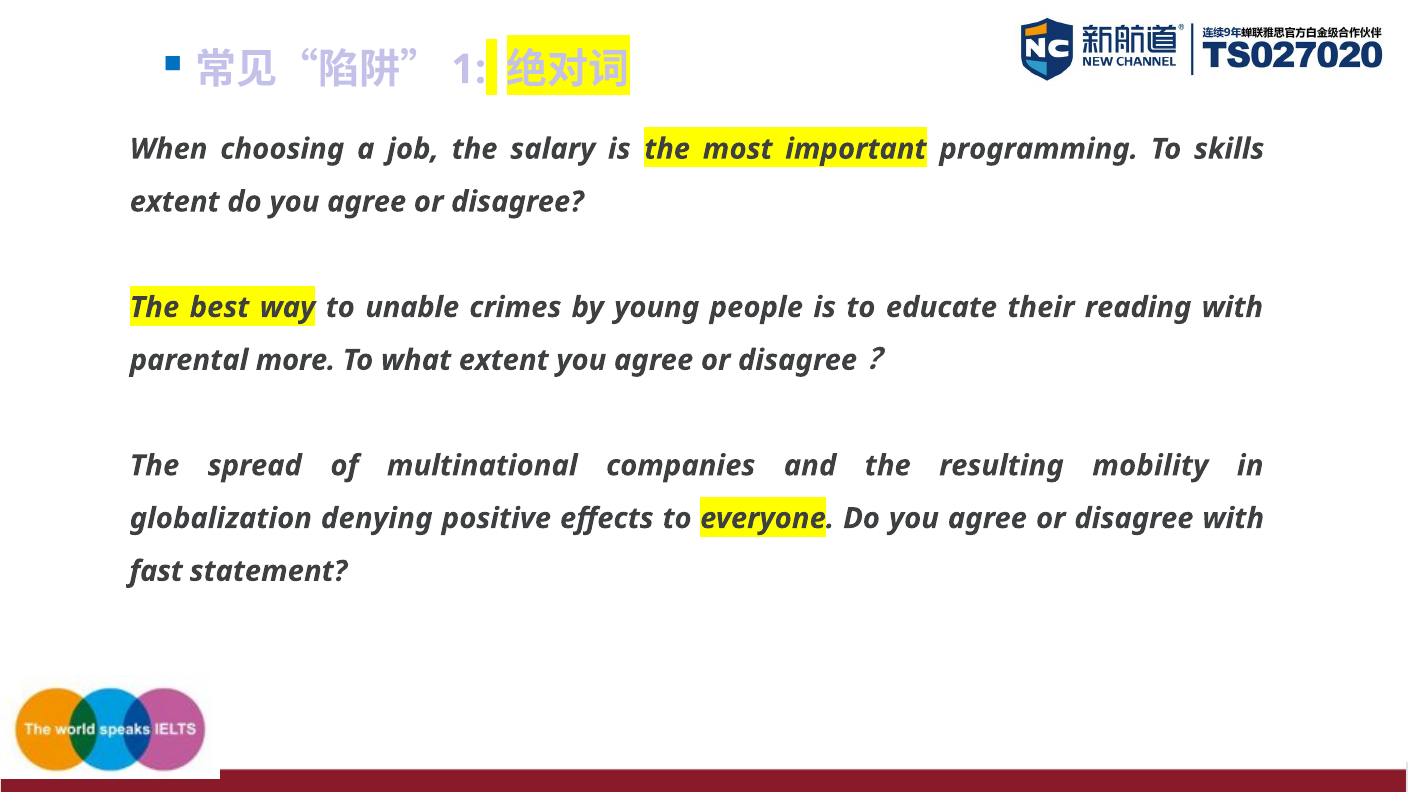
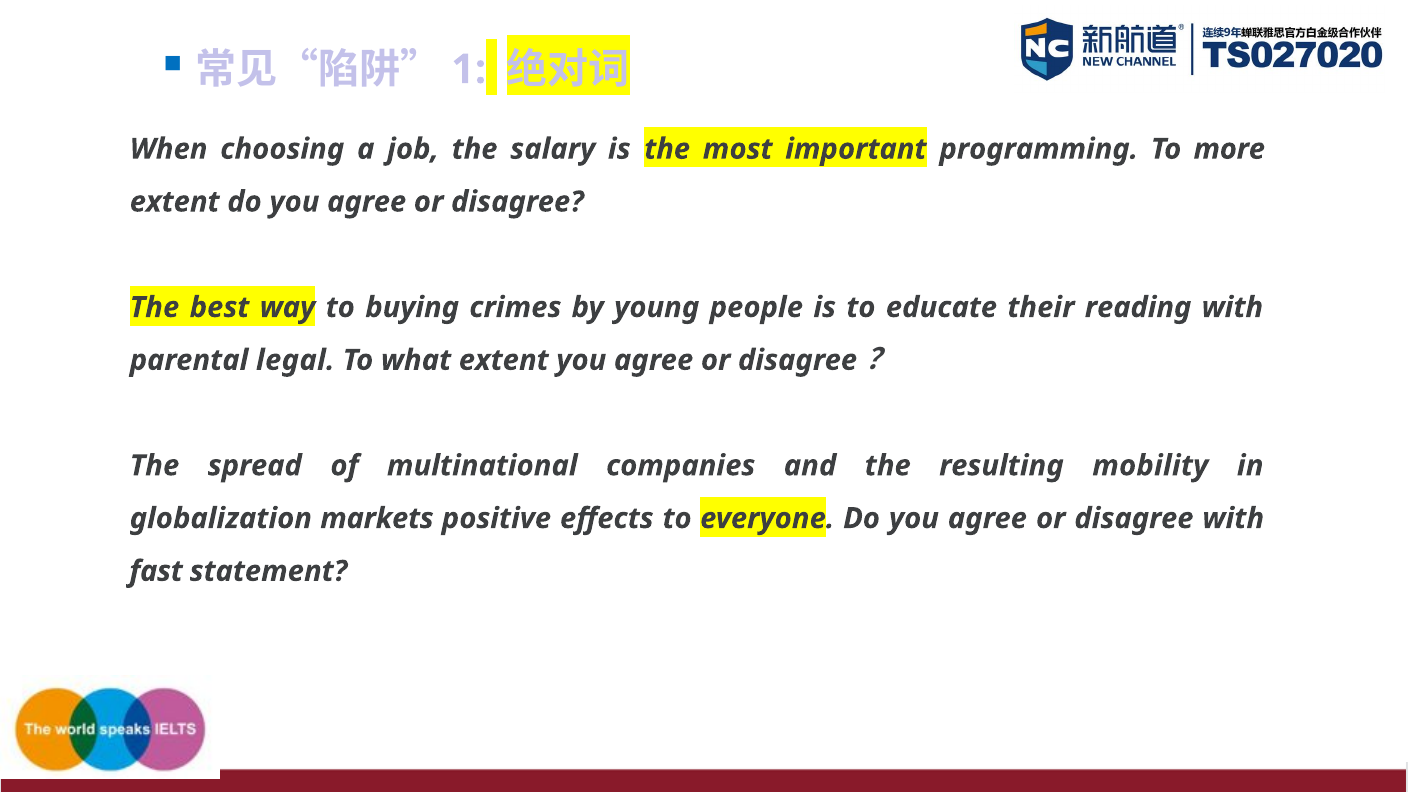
skills: skills -> more (1229, 149)
unable: unable -> buying (412, 307)
more: more -> legal (295, 360)
denying: denying -> markets (377, 518)
